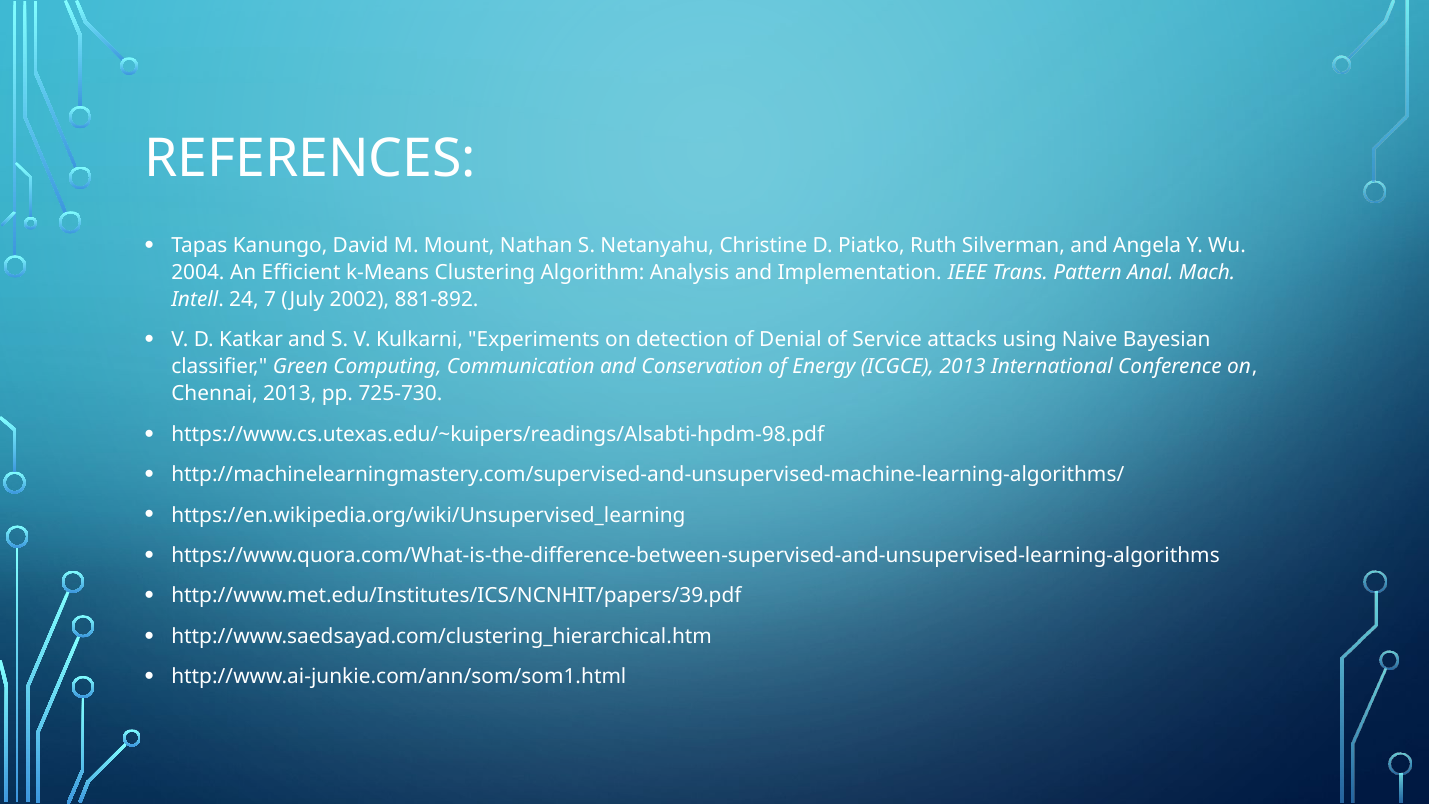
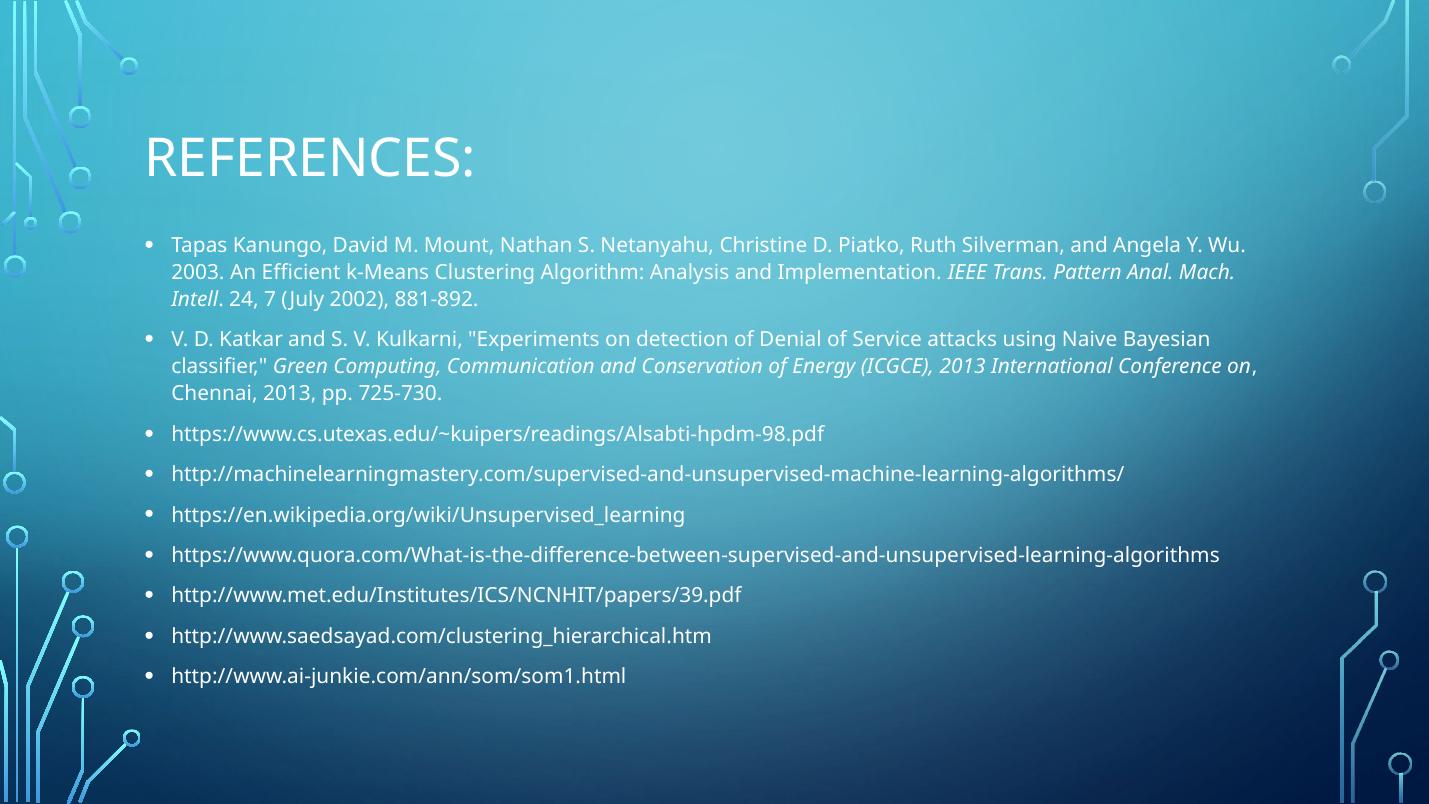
2004: 2004 -> 2003 (198, 273)
